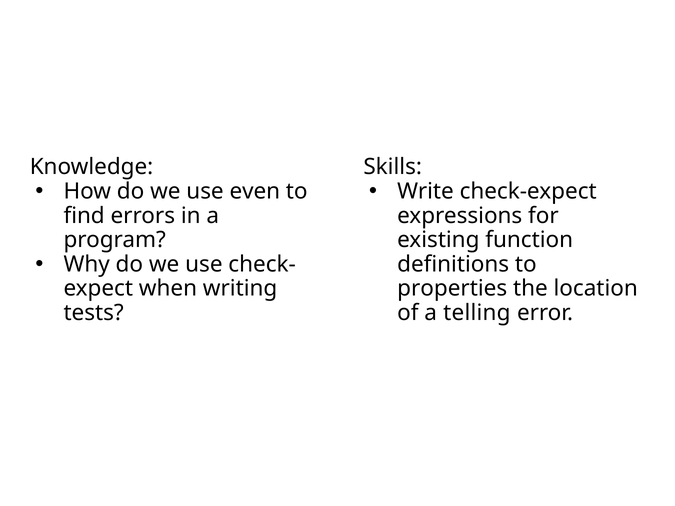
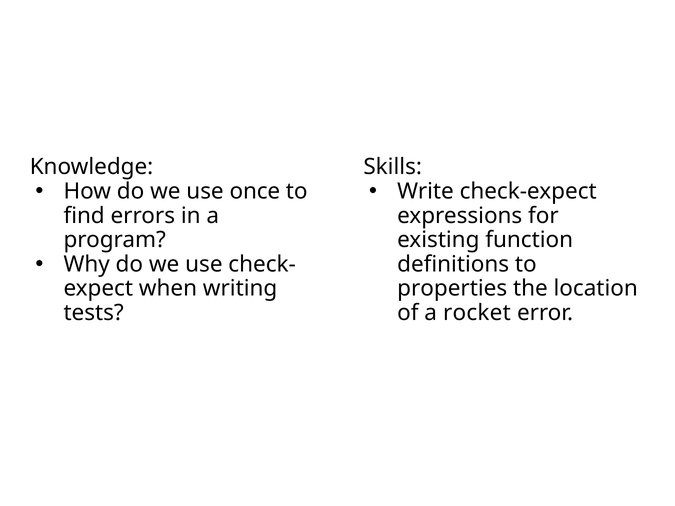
even: even -> once (255, 191)
telling: telling -> rocket (477, 313)
